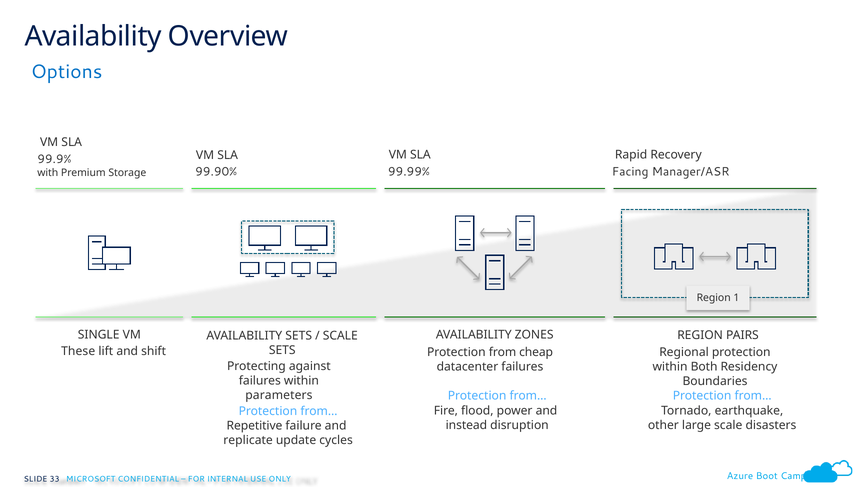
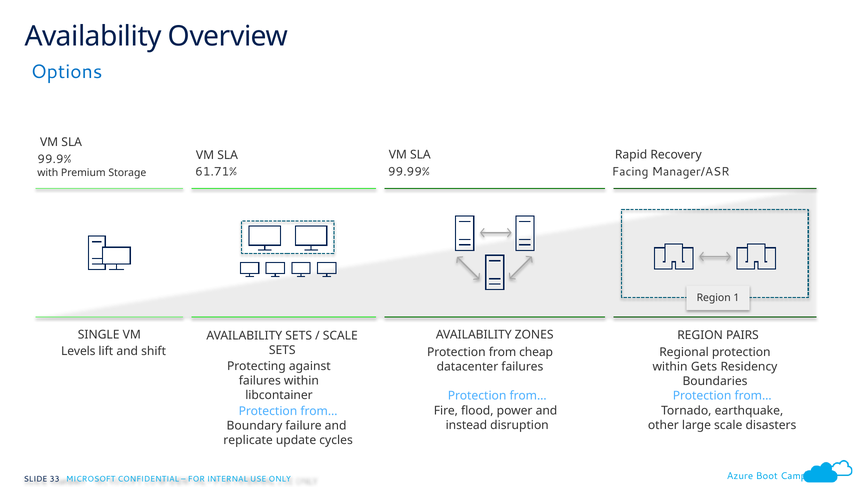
99.90%: 99.90% -> 61.71% (216, 172)
These: These -> Levels (78, 351)
Both: Both -> Gets (704, 367)
parameters: parameters -> libcontainer (279, 395)
Repetitive: Repetitive -> Boundary (254, 426)
